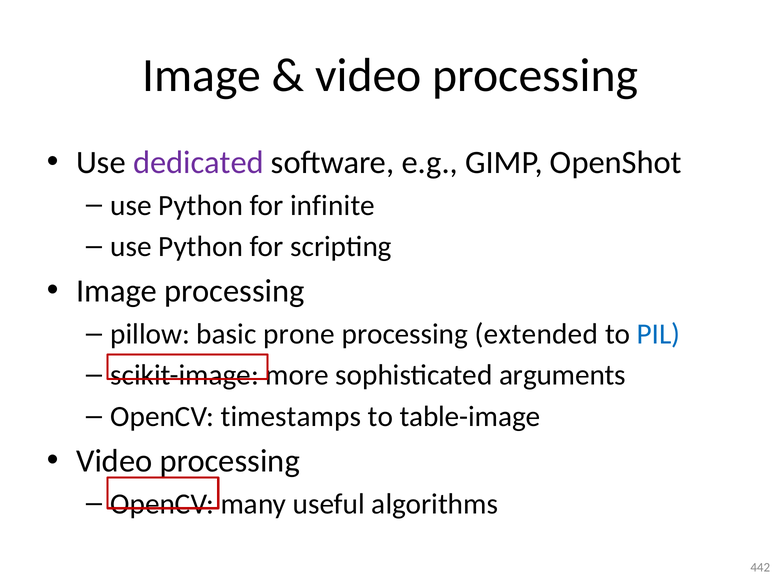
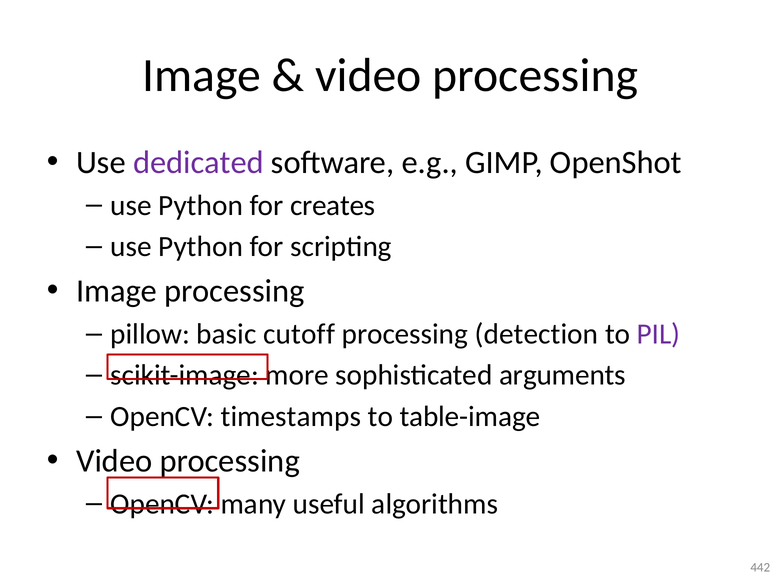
infinite: infinite -> creates (333, 205)
prone: prone -> cutoff (299, 334)
extended: extended -> detection (537, 334)
PIL colour: blue -> purple (658, 334)
